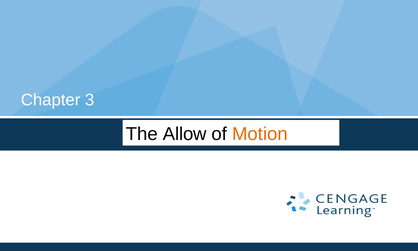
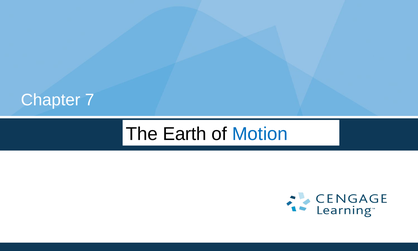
3: 3 -> 7 (90, 100)
Allow: Allow -> Earth (185, 134)
Motion colour: orange -> blue (260, 134)
